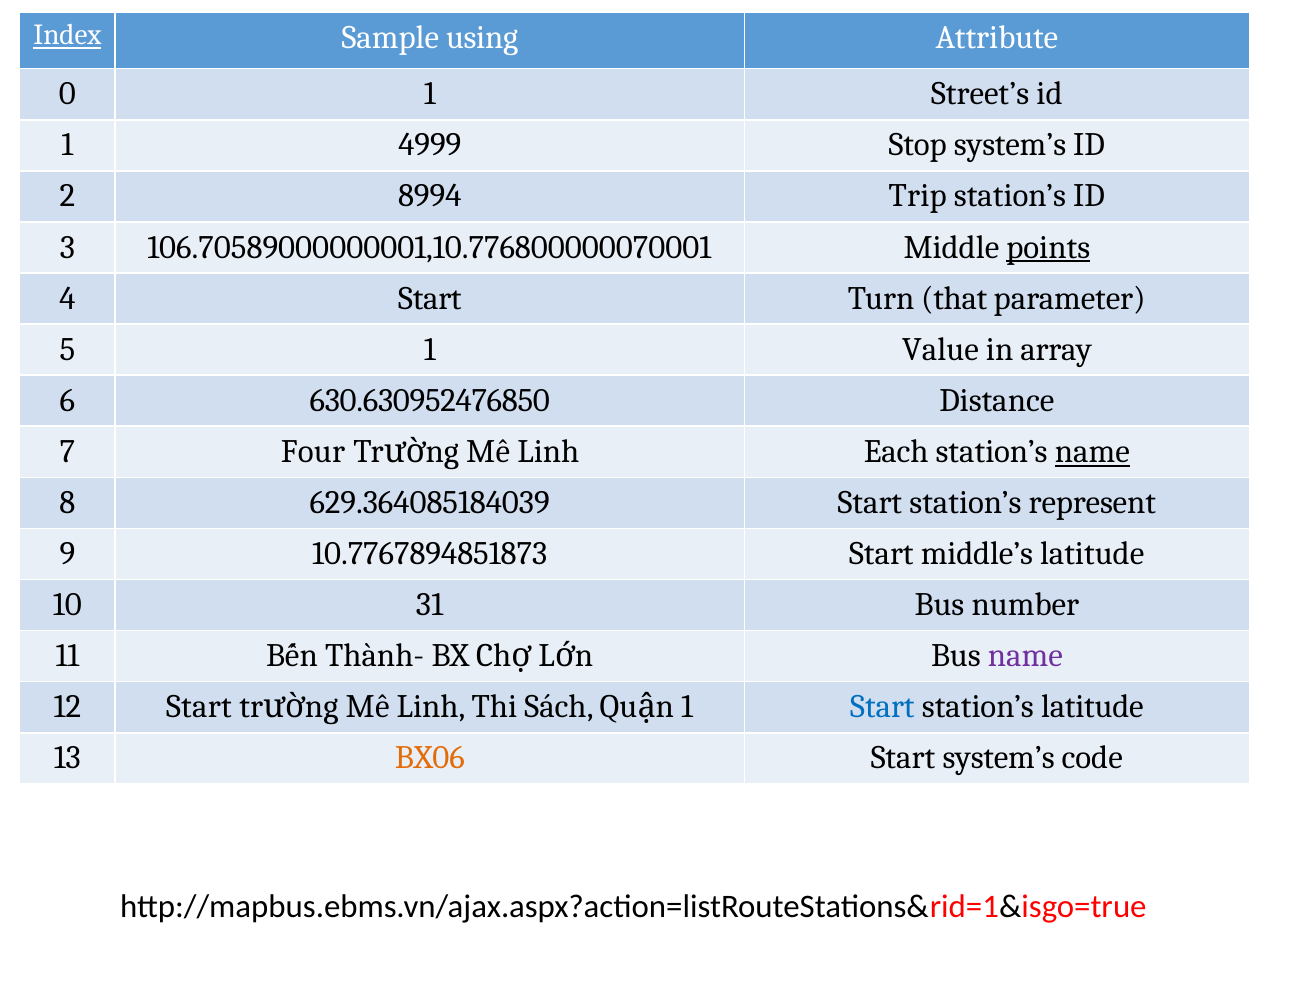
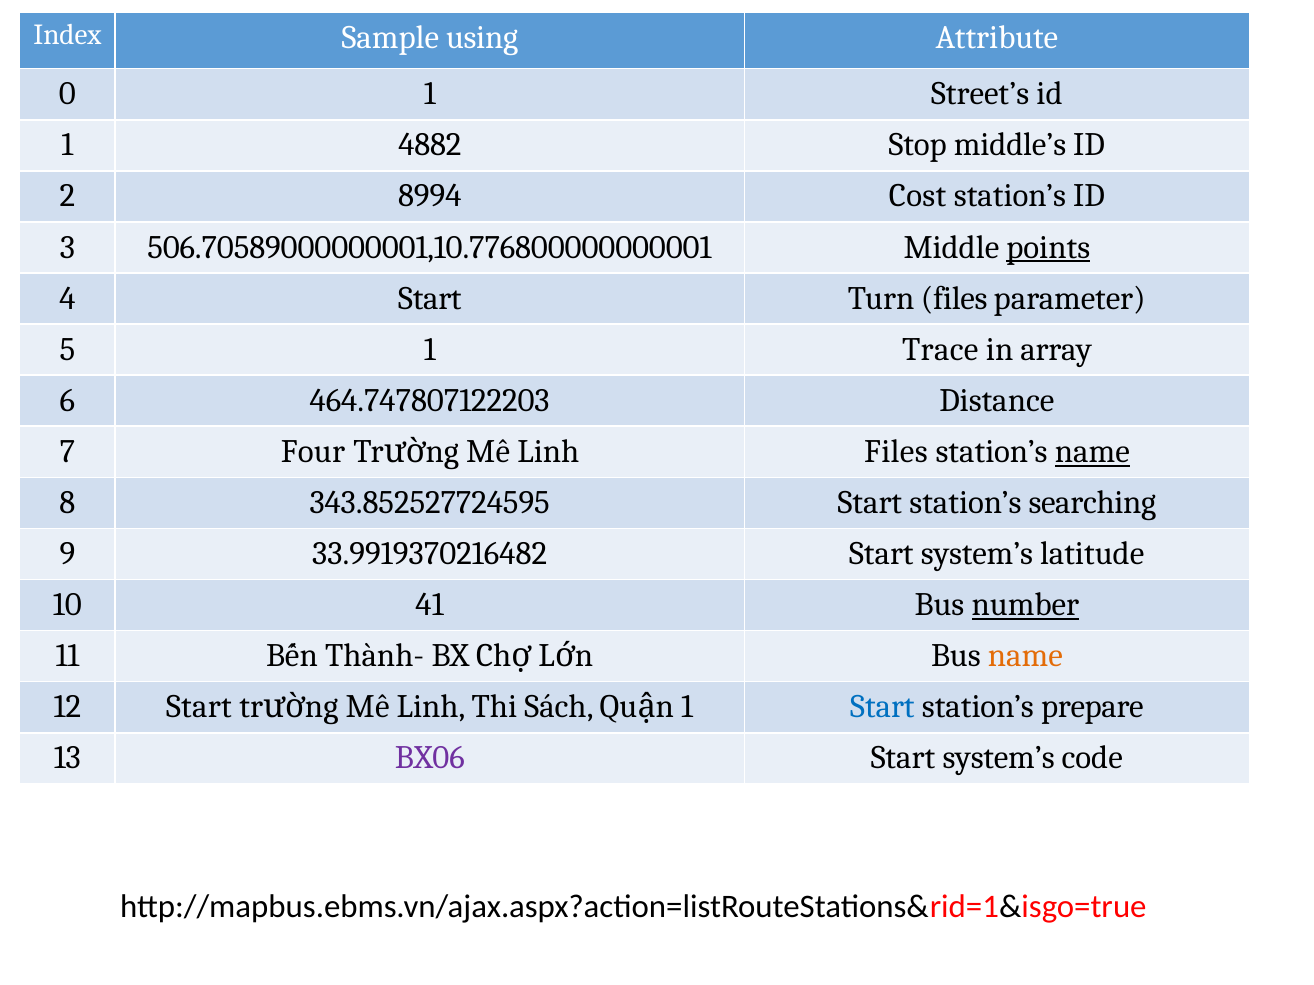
Index underline: present -> none (67, 35)
4999: 4999 -> 4882 (430, 145)
Stop system’s: system’s -> middle’s (1010, 145)
Trip: Trip -> Cost (918, 196)
106.70589000000001,10.776800000070001: 106.70589000000001,10.776800000070001 -> 506.70589000000001,10.776800000000001 (429, 247)
Turn that: that -> files (954, 298)
Value: Value -> Trace (940, 350)
630.630952476850: 630.630952476850 -> 464.747807122203 (430, 401)
Each: Each -> Files (896, 452)
629.364085184039: 629.364085184039 -> 343.852527724595 (430, 503)
represent: represent -> searching (1092, 503)
10.7767894851873: 10.7767894851873 -> 33.9919370216482 (430, 554)
middle’s: middle’s -> system’s (977, 554)
31: 31 -> 41 (430, 605)
number underline: none -> present (1025, 605)
name colour: purple -> orange (1025, 656)
station’s latitude: latitude -> prepare (1092, 707)
BX06 colour: orange -> purple (430, 758)
